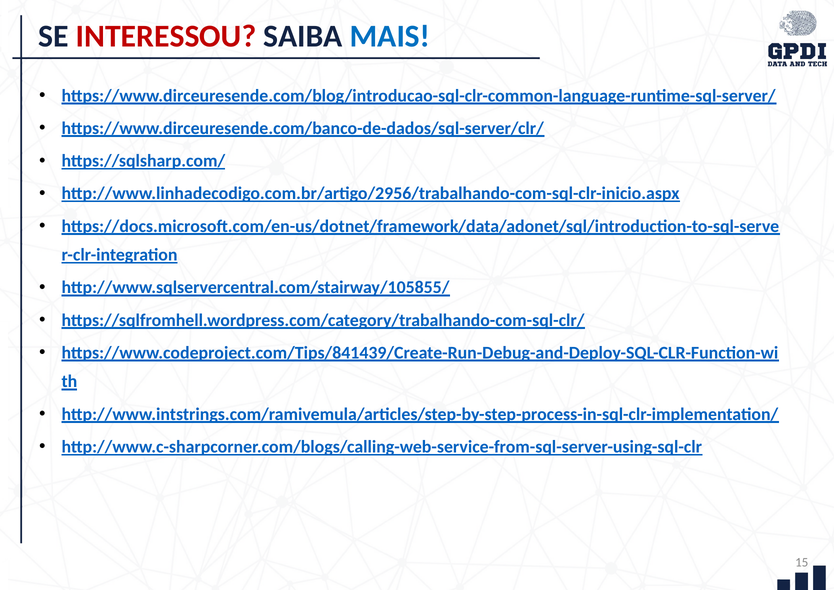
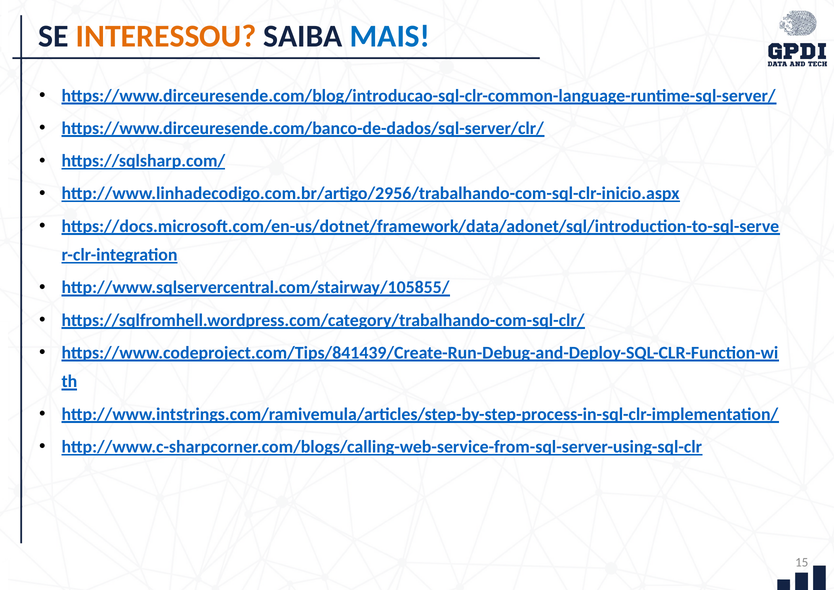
INTERESSOU colour: red -> orange (166, 36)
